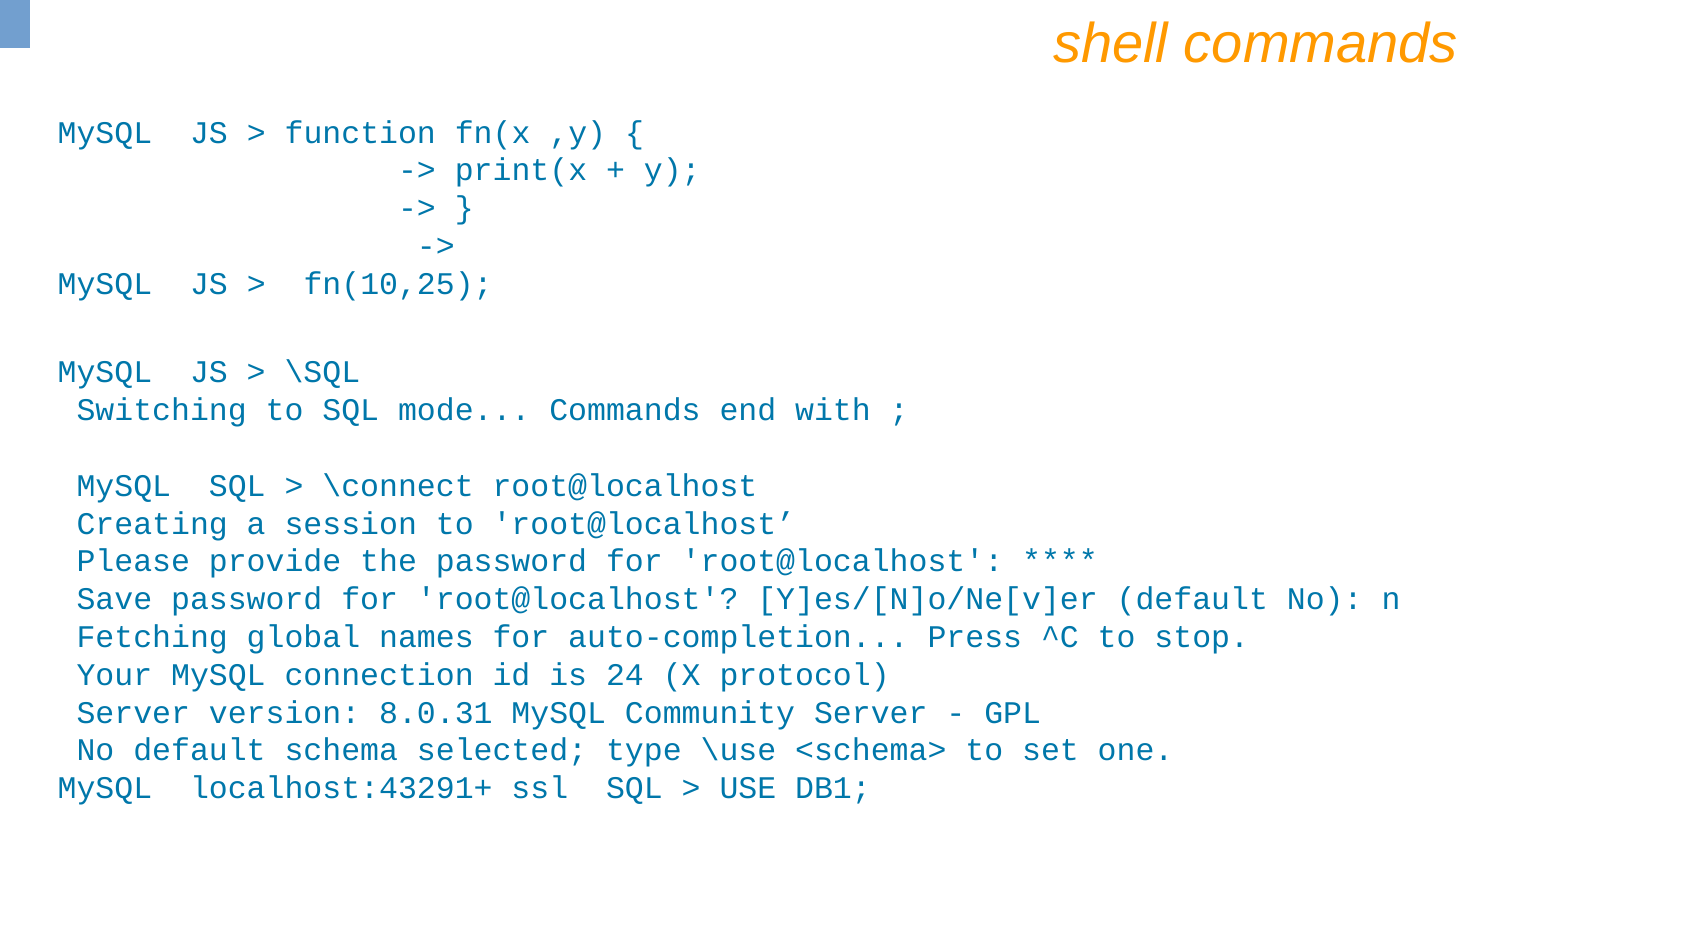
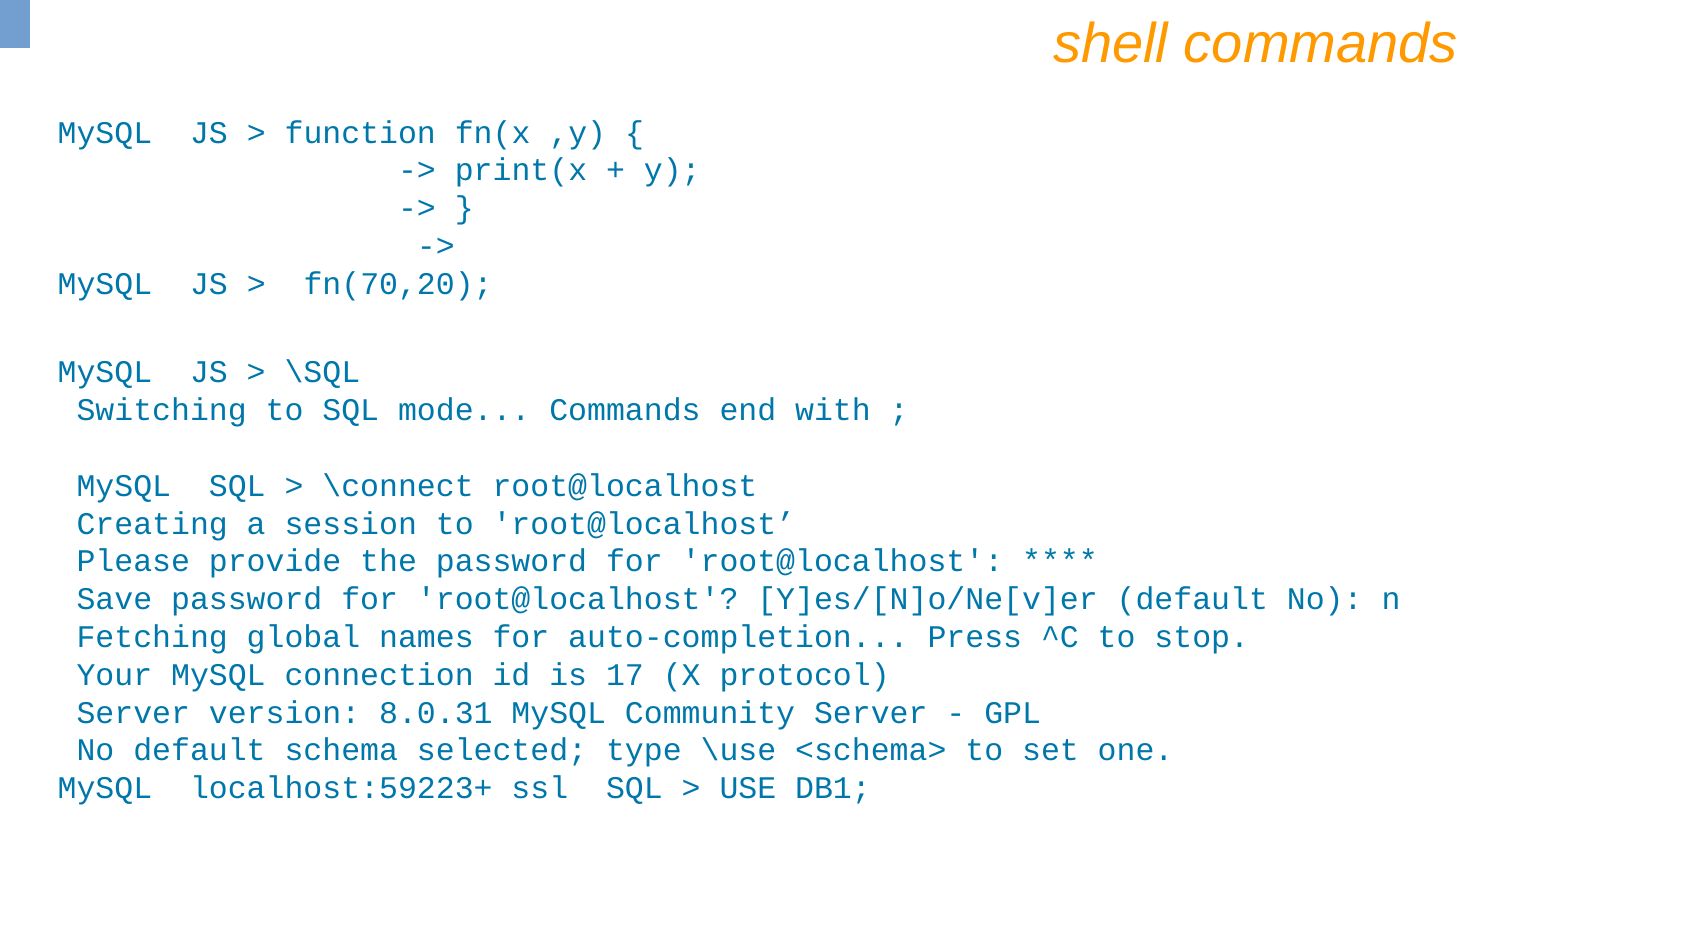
fn(10,25: fn(10,25 -> fn(70,20 (398, 284)
24: 24 -> 17 (625, 675)
localhost:43291+: localhost:43291+ -> localhost:59223+ (341, 789)
